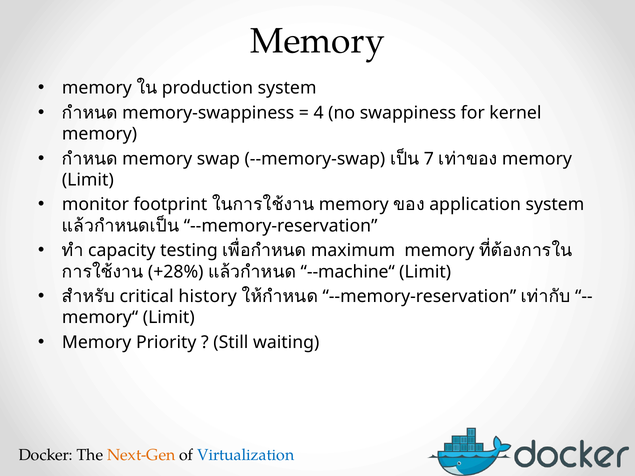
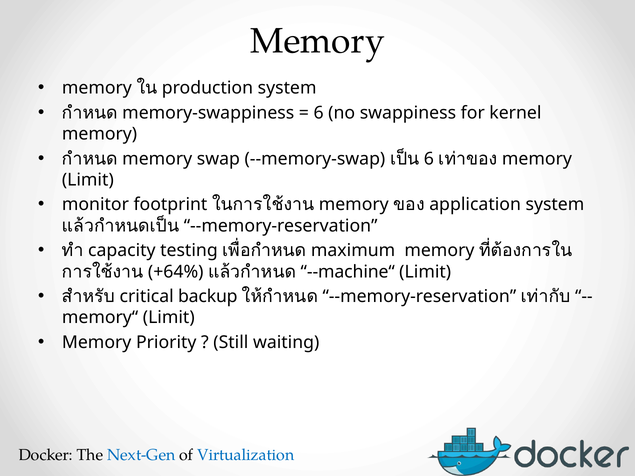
4: 4 -> 6 (319, 113)
7: 7 -> 6 (429, 159)
+28%: +28% -> +64% (176, 272)
history: history -> backup (208, 297)
Next-Gen colour: orange -> blue (141, 455)
